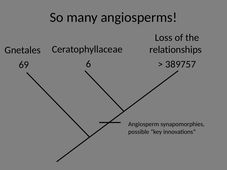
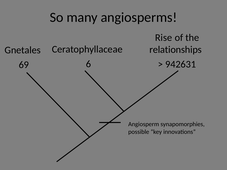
Loss: Loss -> Rise (164, 38)
389757: 389757 -> 942631 (181, 64)
